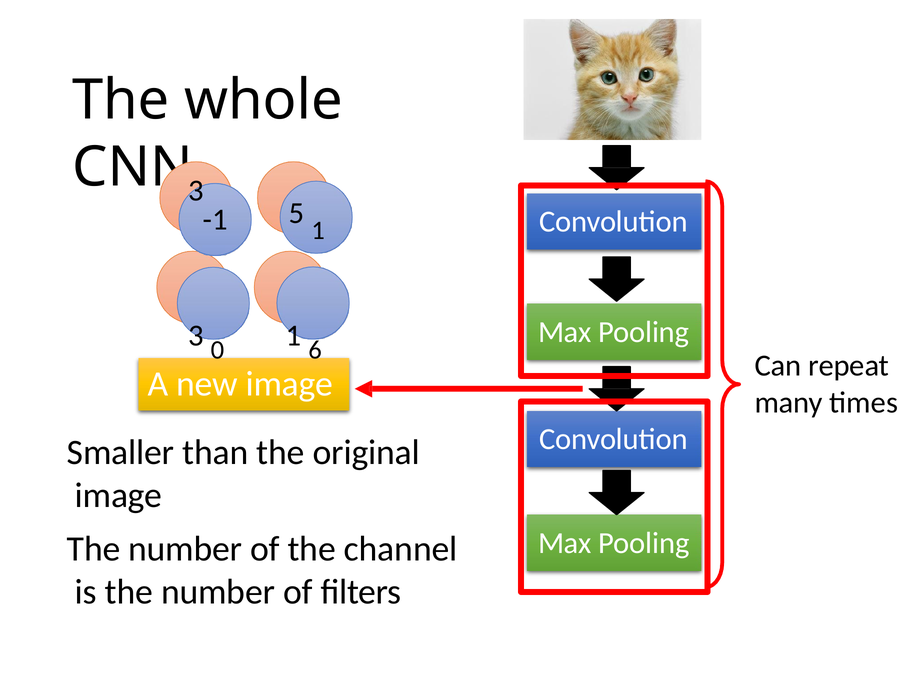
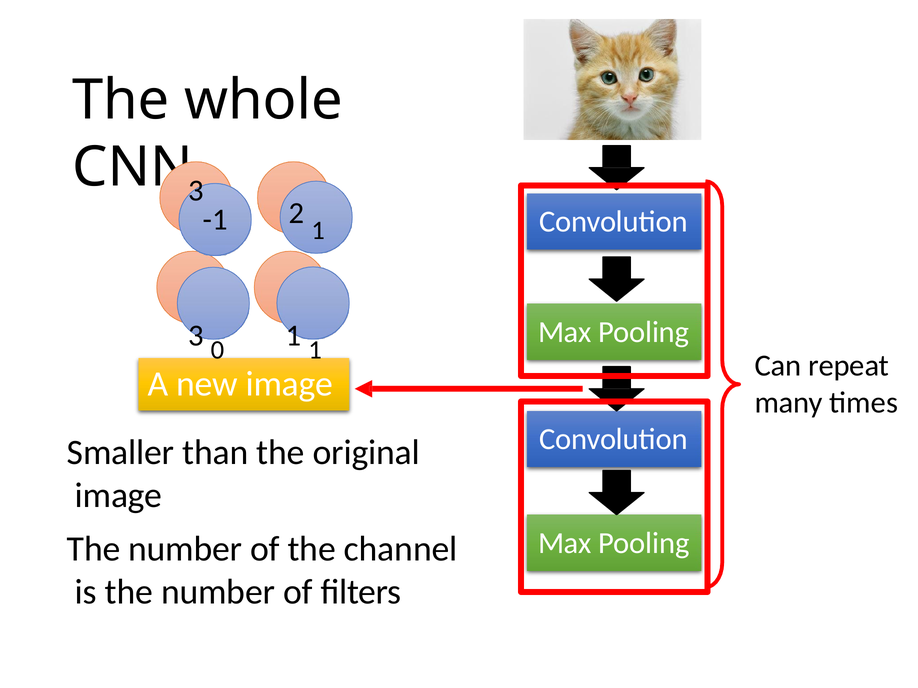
5: 5 -> 2 (297, 213)
1 6: 6 -> 1 (315, 350)
